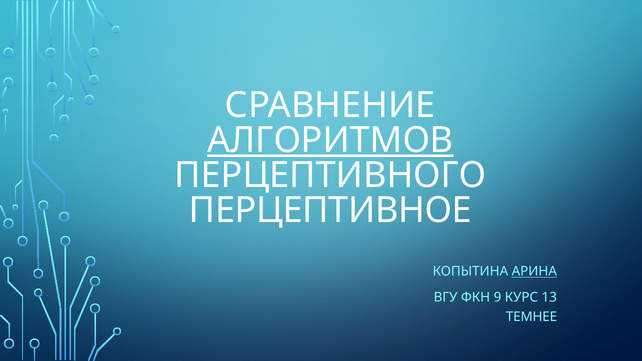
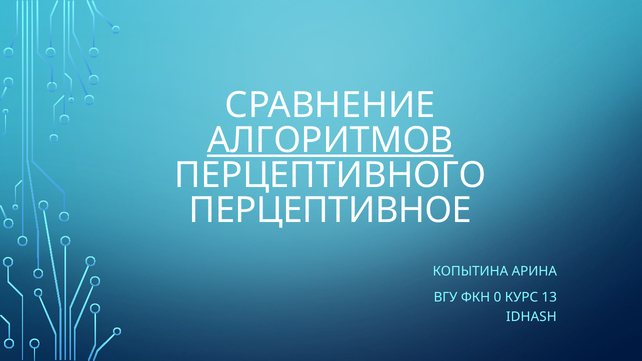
АРИНА underline: present -> none (534, 272)
9: 9 -> 0 (498, 298)
ТЕМНЕЕ: ТЕМНЕЕ -> IDHASH (531, 317)
